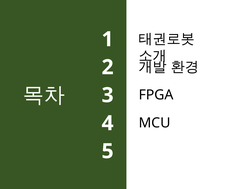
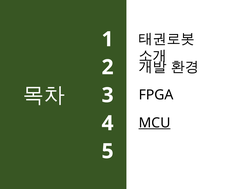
MCU underline: none -> present (155, 123)
